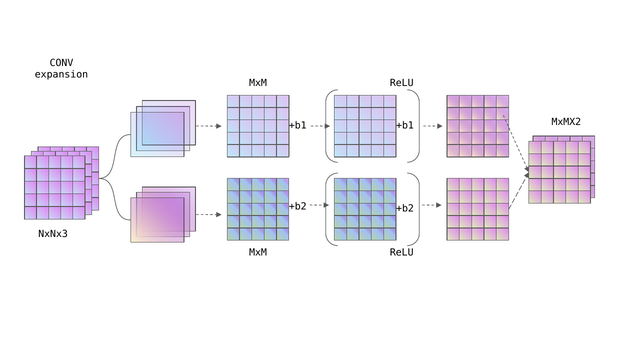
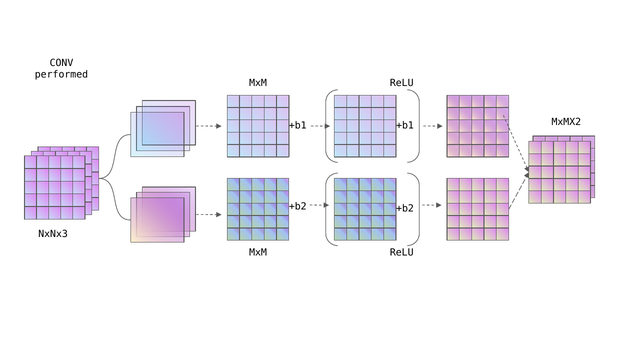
expansion: expansion -> performed (61, 75)
